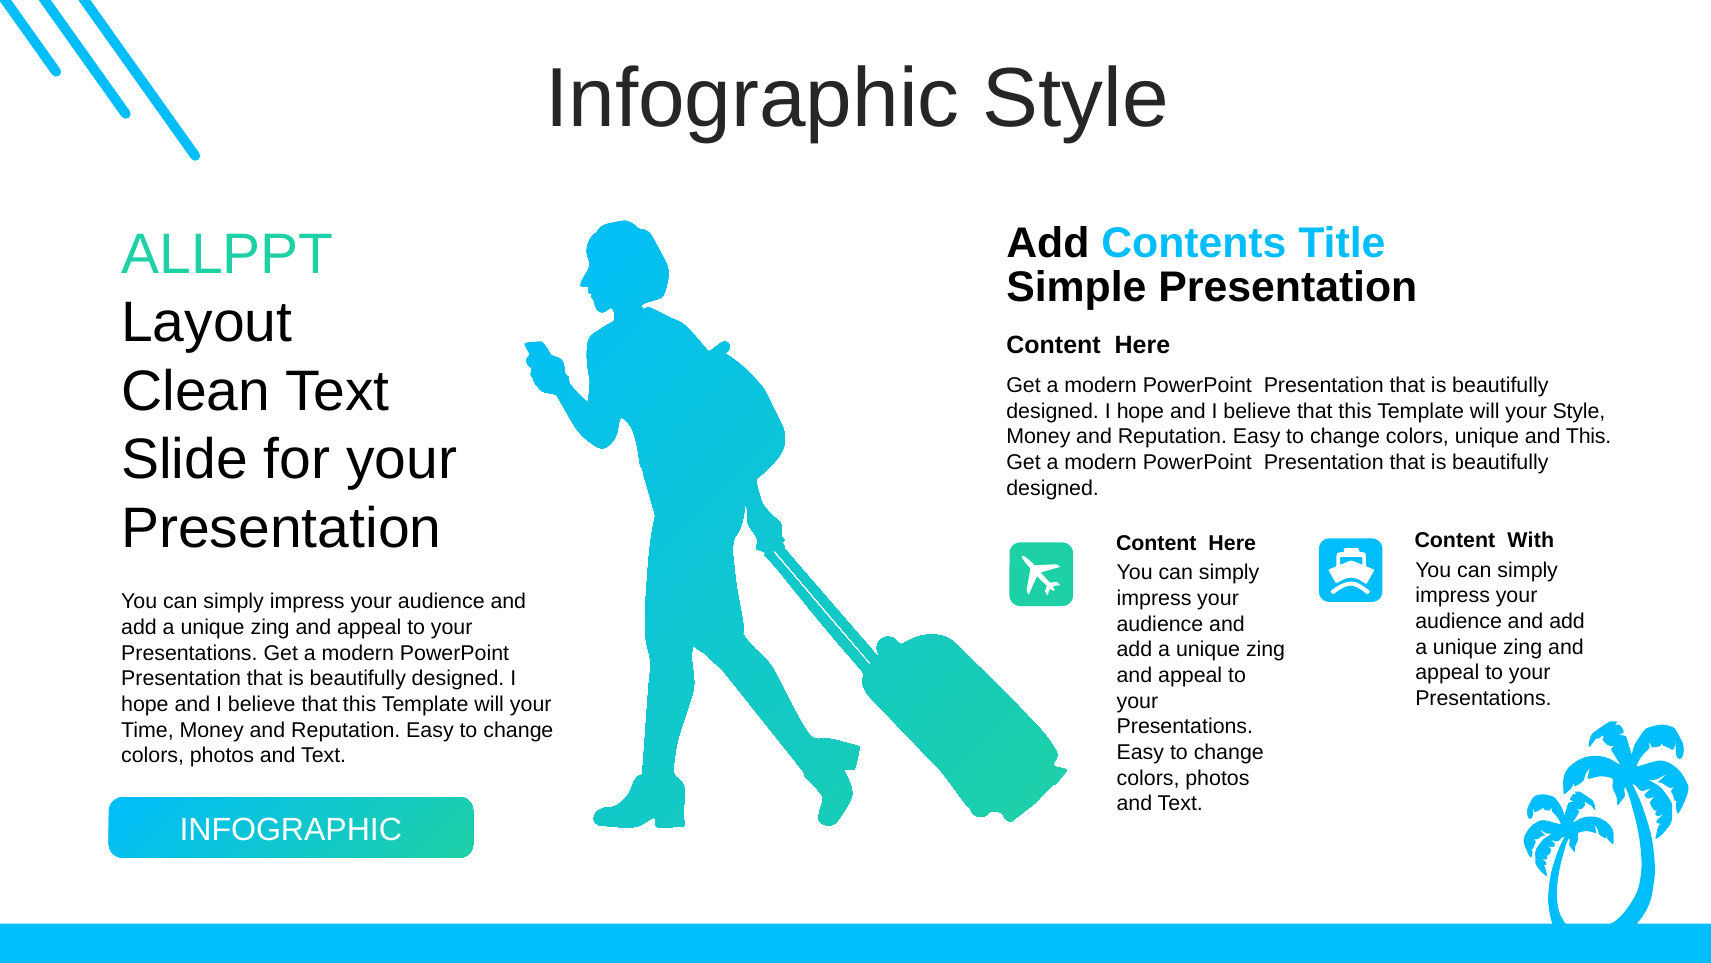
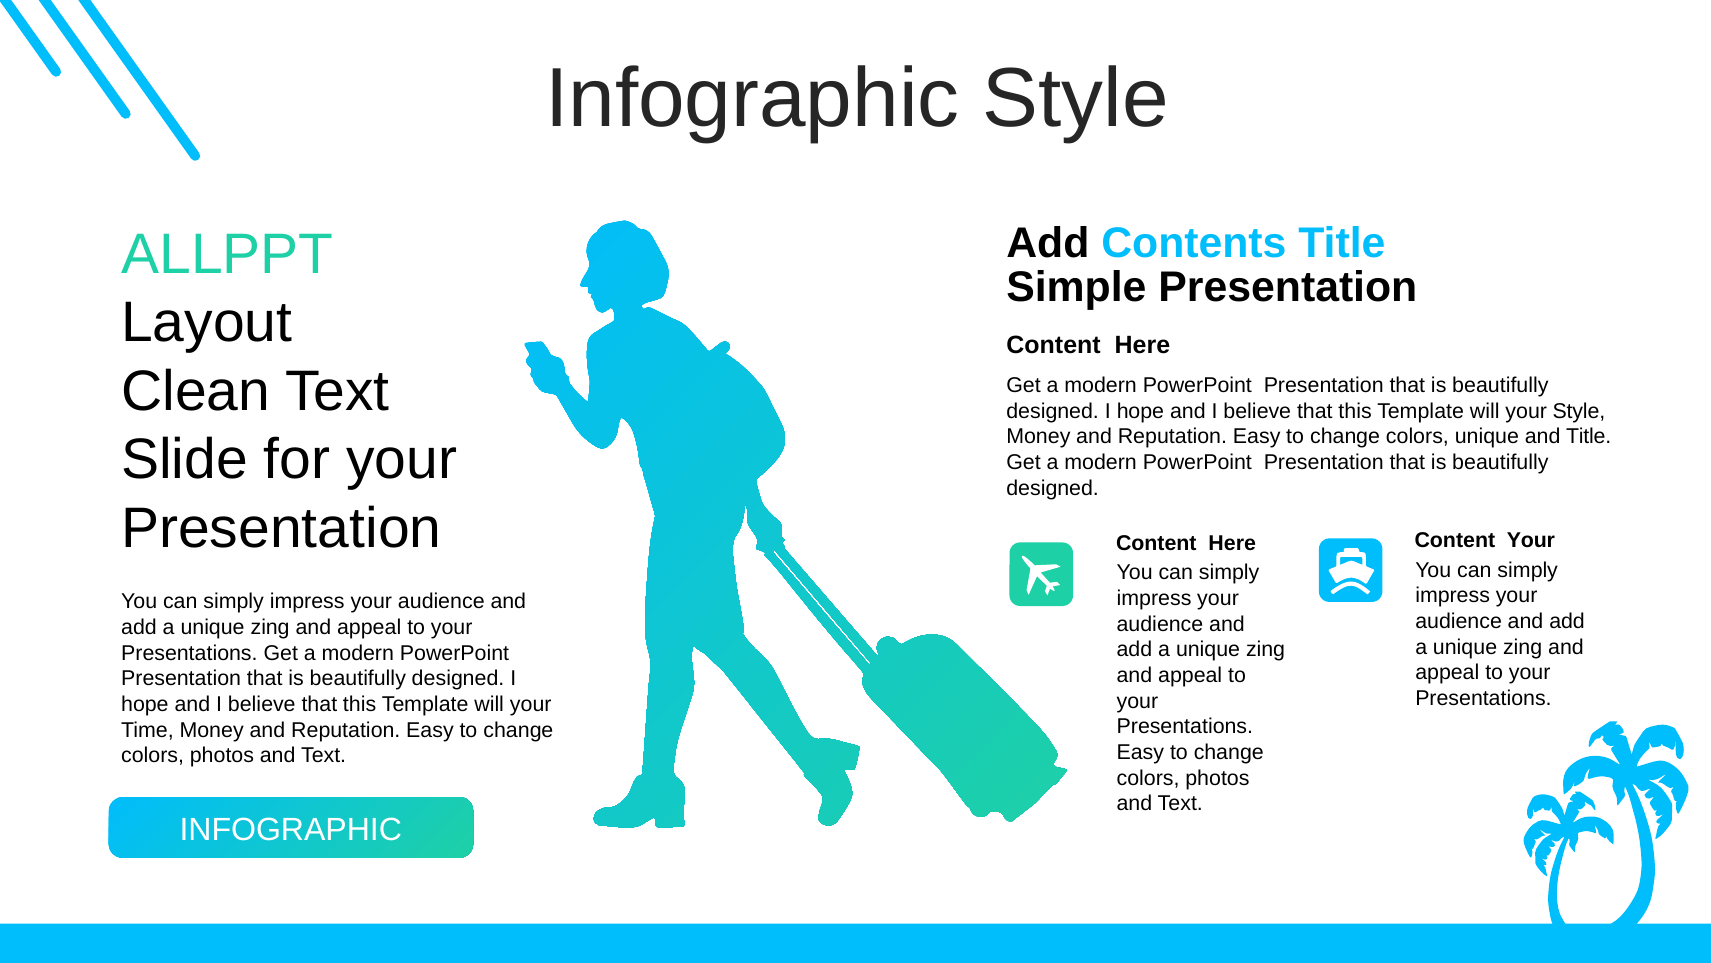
and This: This -> Title (1589, 437)
Content With: With -> Your (1531, 540)
